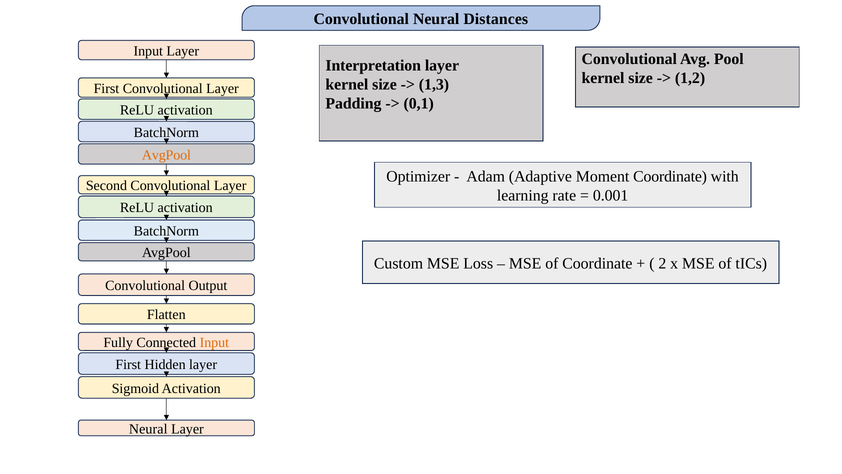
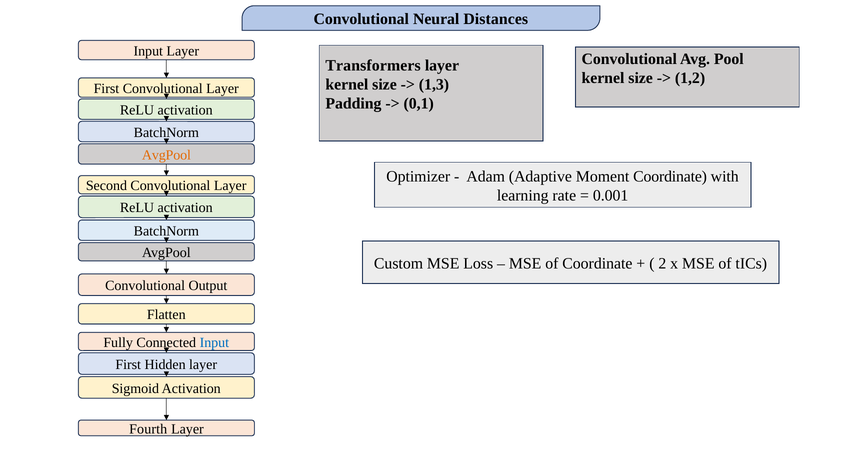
Interpretation: Interpretation -> Transformers (373, 66)
Input colour: orange -> blue (214, 342)
Neural: Neural -> Fourth (148, 429)
